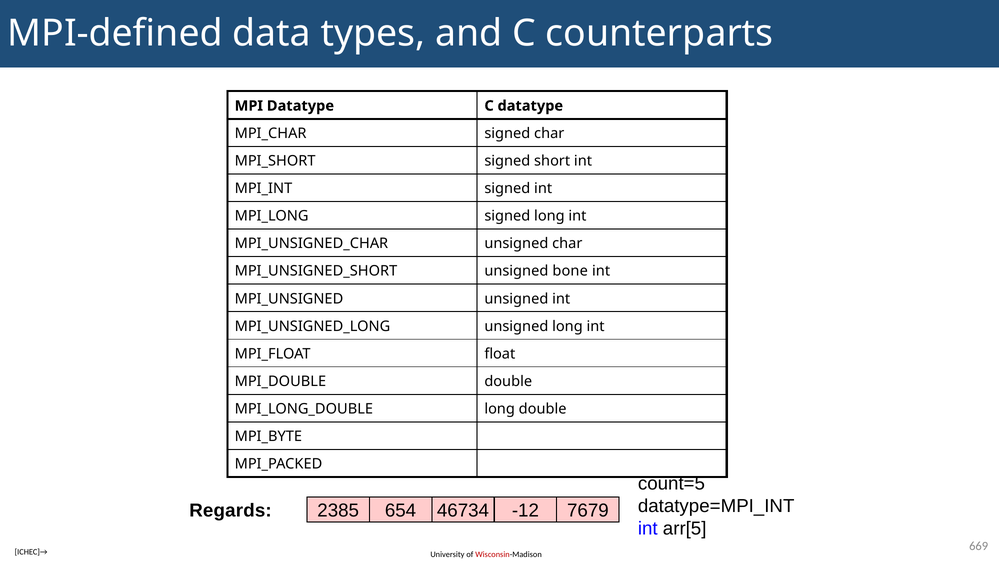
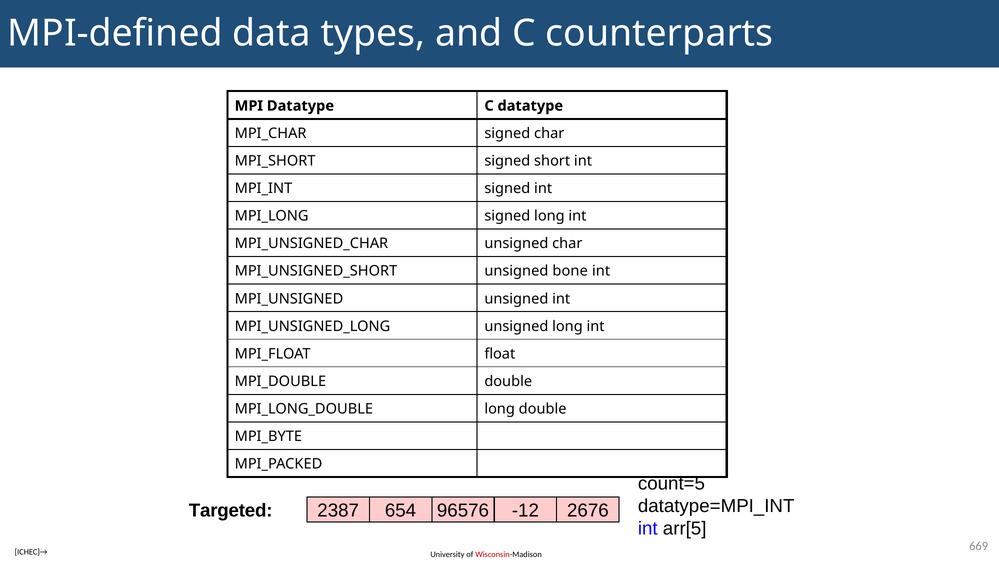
Regards: Regards -> Targeted (231, 510)
2385: 2385 -> 2387 (338, 511)
46734: 46734 -> 96576 (463, 511)
7679: 7679 -> 2676 (588, 511)
